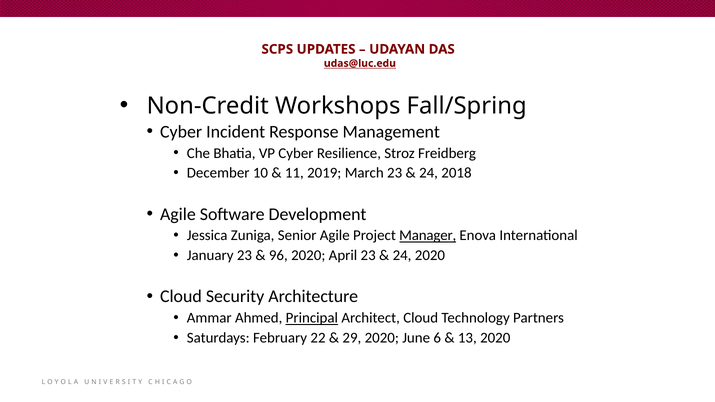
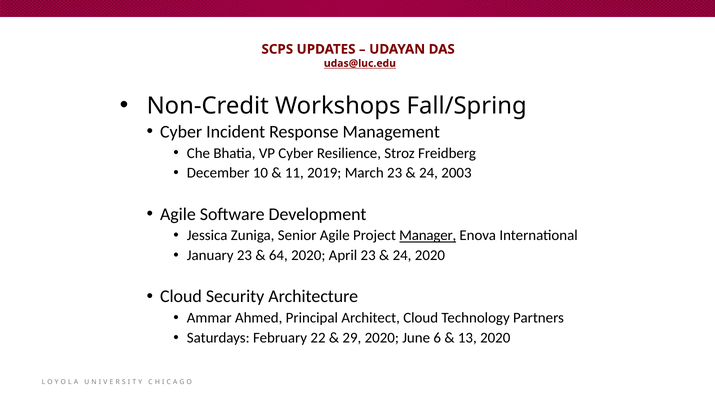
2018: 2018 -> 2003 (456, 173)
96: 96 -> 64 (278, 255)
Principal underline: present -> none (312, 318)
